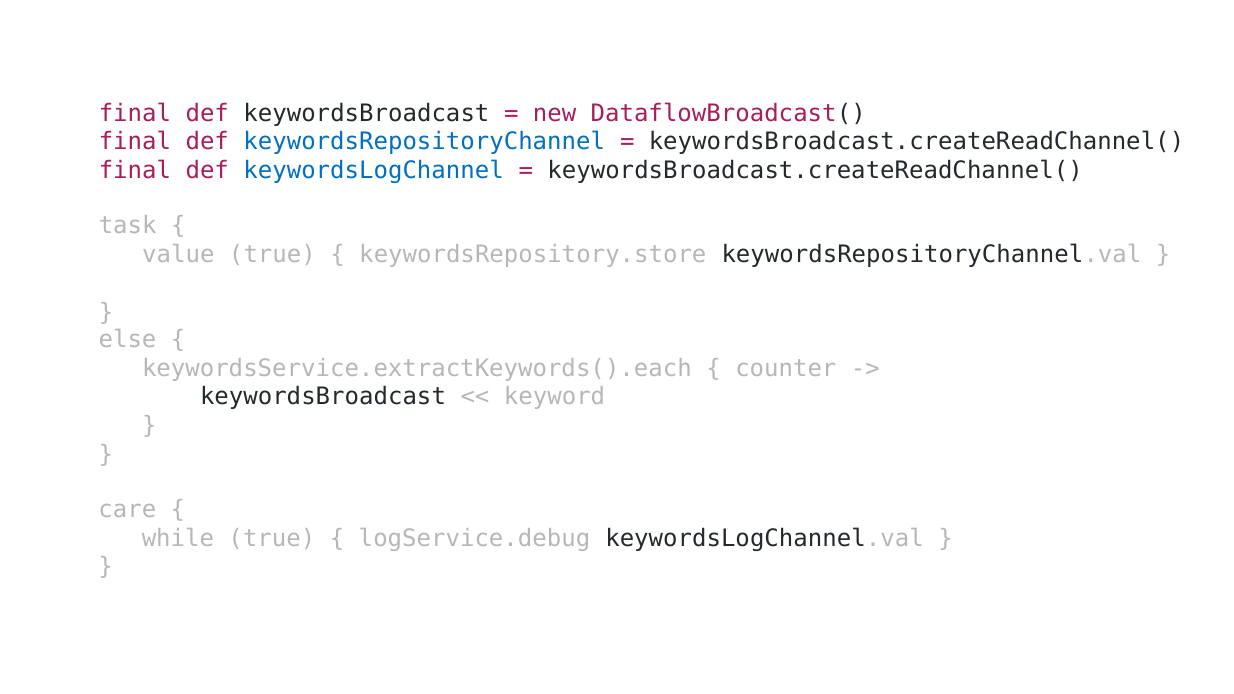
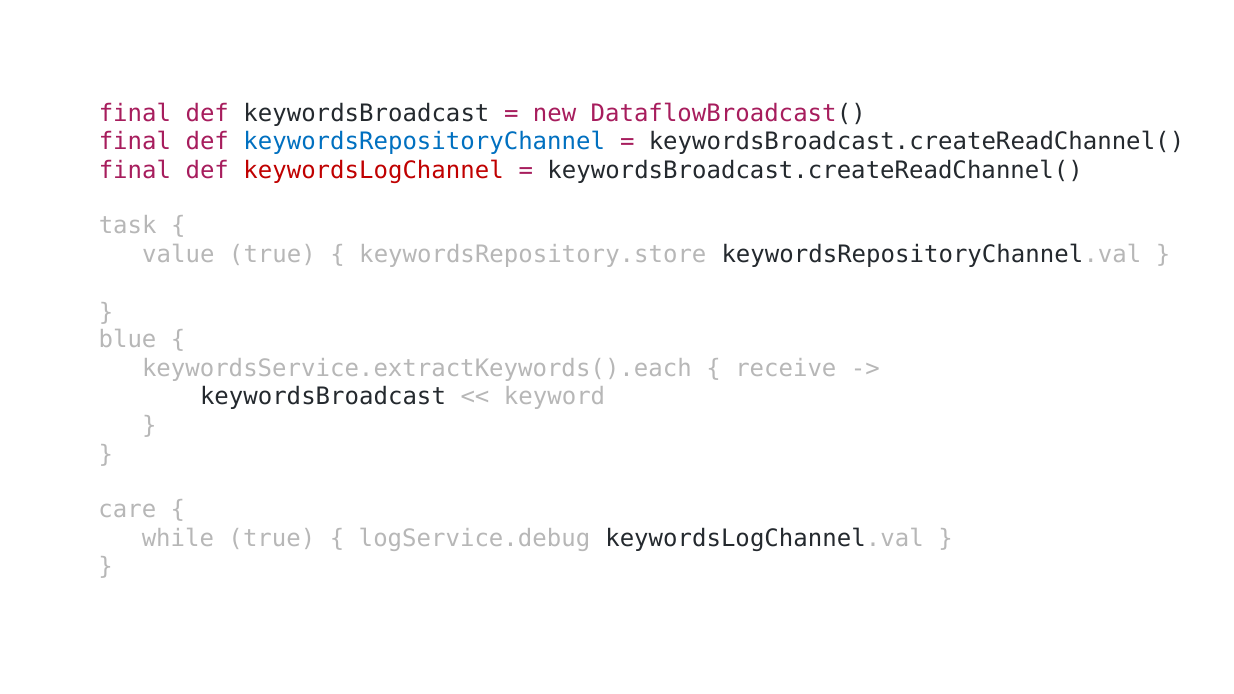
keywordsLogChannel colour: blue -> red (374, 171)
else: else -> blue (128, 339)
counter: counter -> receive (786, 368)
